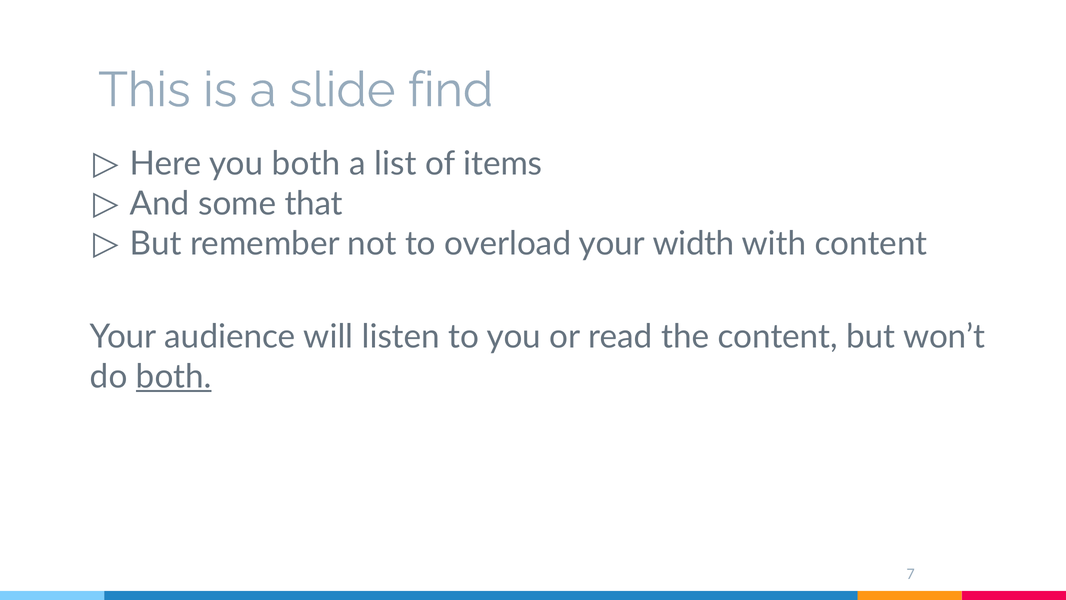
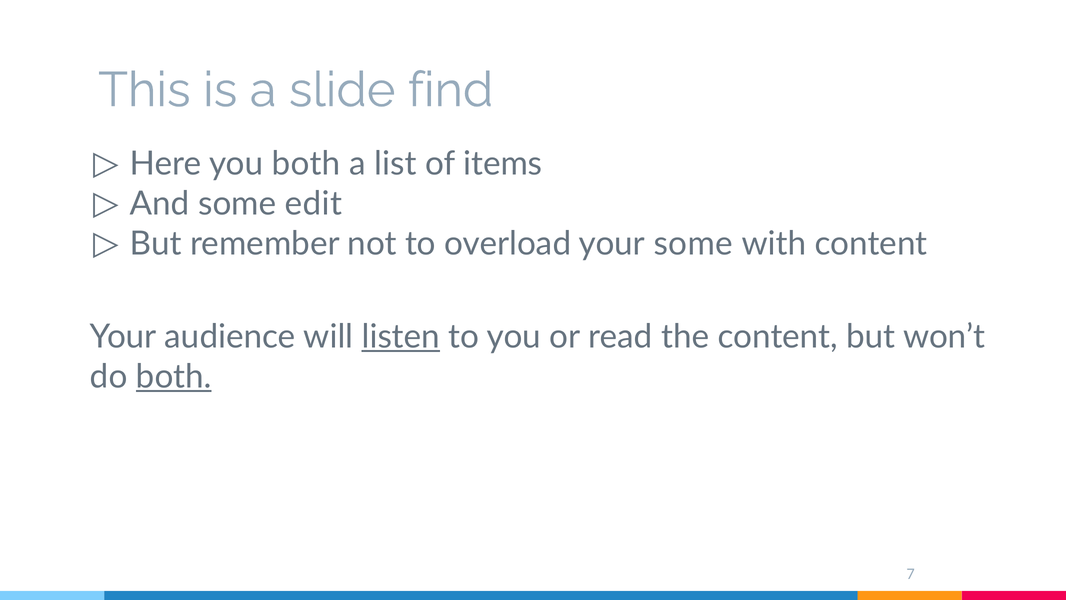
that: that -> edit (313, 203)
your width: width -> some (693, 243)
listen underline: none -> present (401, 337)
